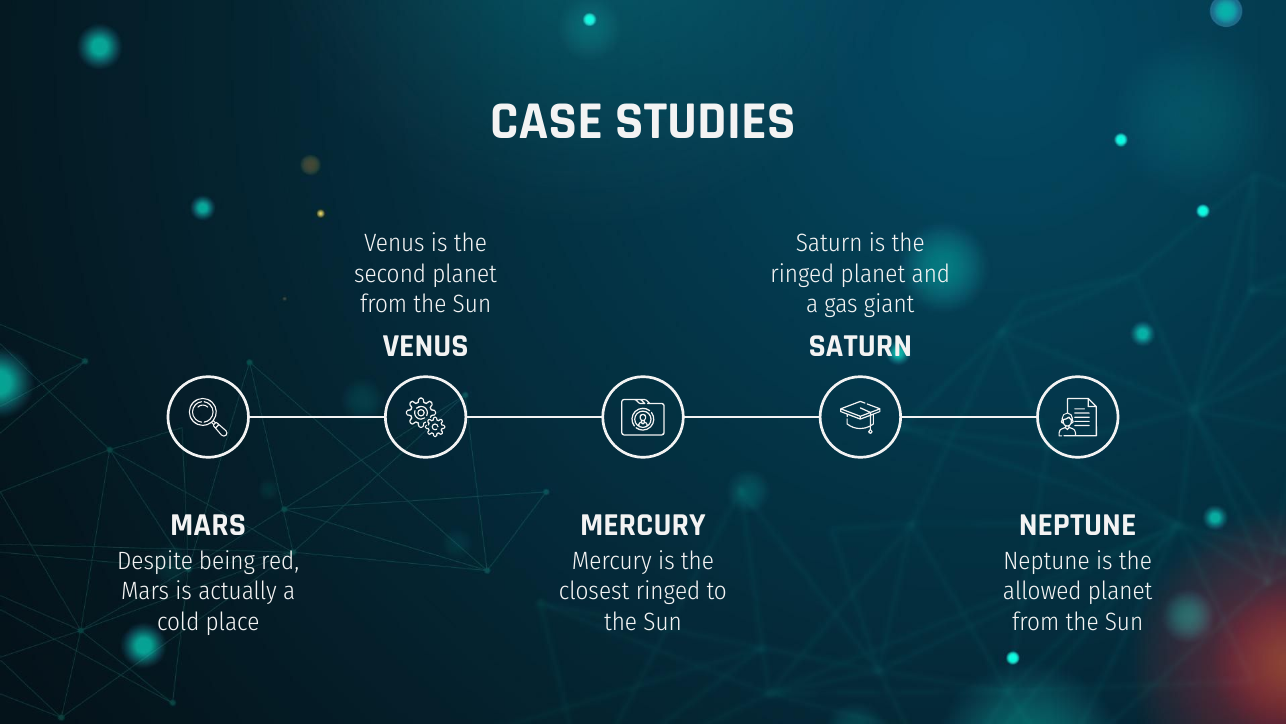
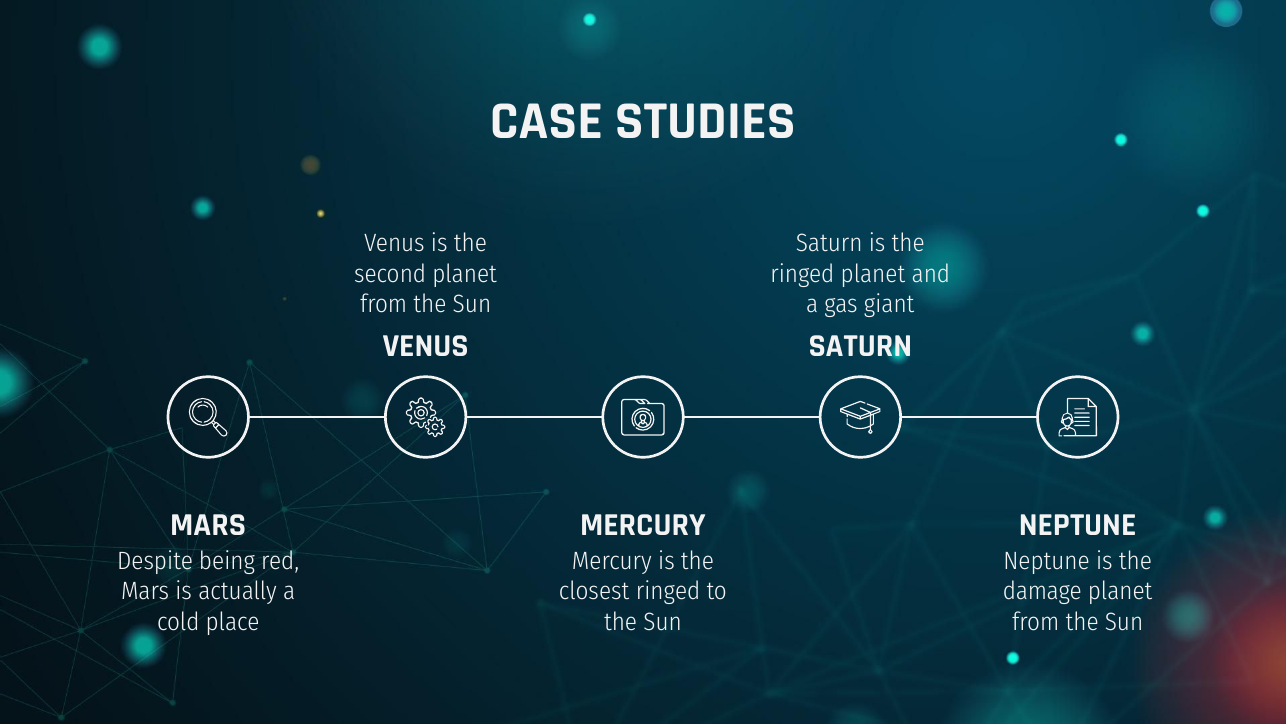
allowed: allowed -> damage (1042, 591)
